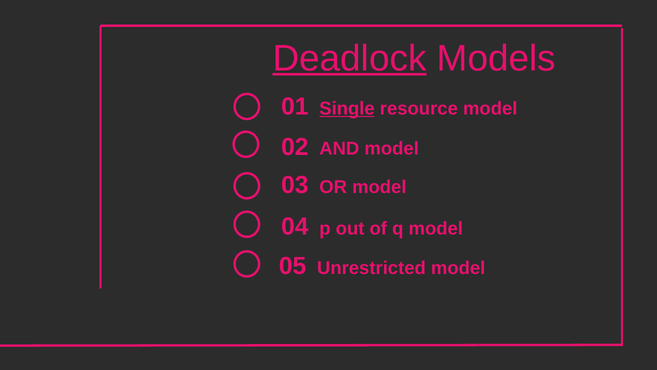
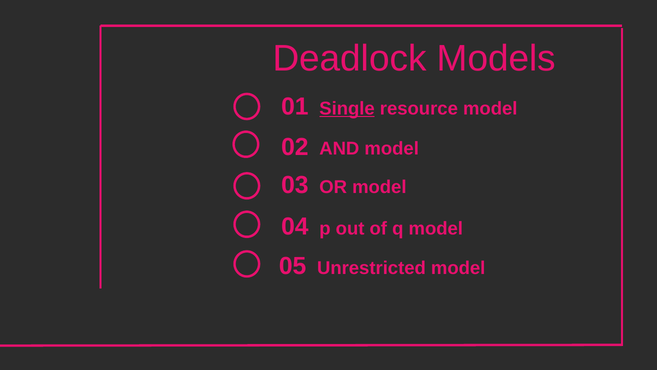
Deadlock underline: present -> none (350, 58)
